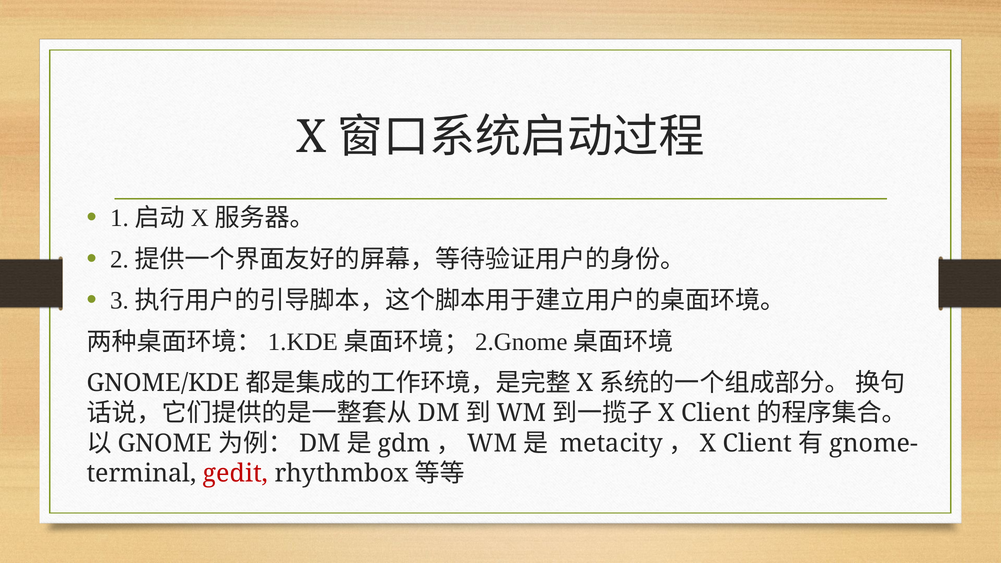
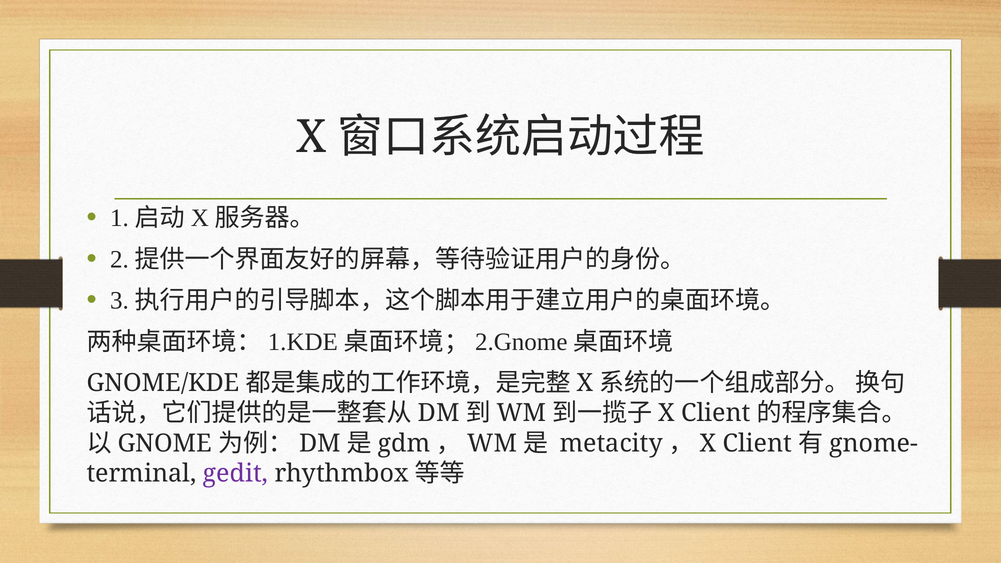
gedit colour: red -> purple (236, 473)
